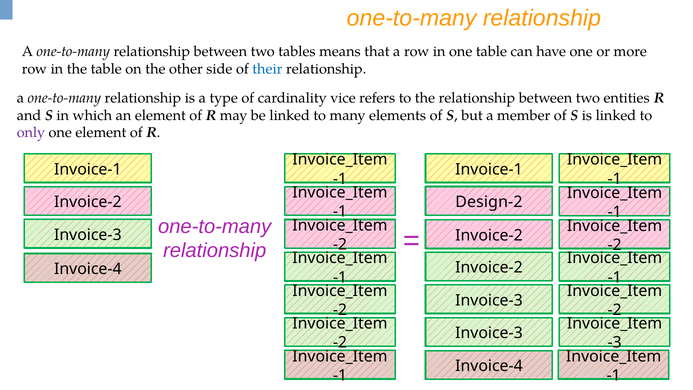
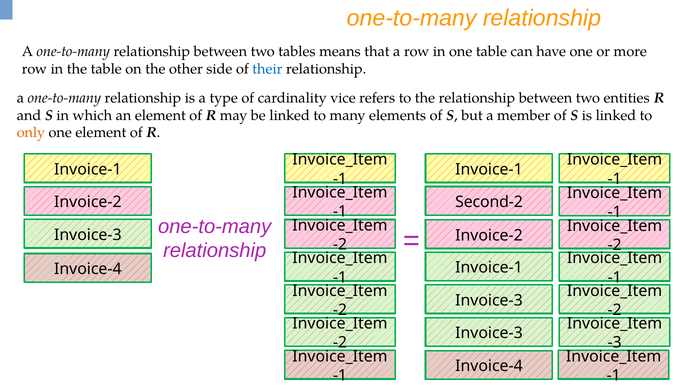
only colour: purple -> orange (31, 133)
Design-2: Design-2 -> Second-2 (489, 202)
Invoice-2: Invoice-2 -> Invoice-1 (489, 267)
